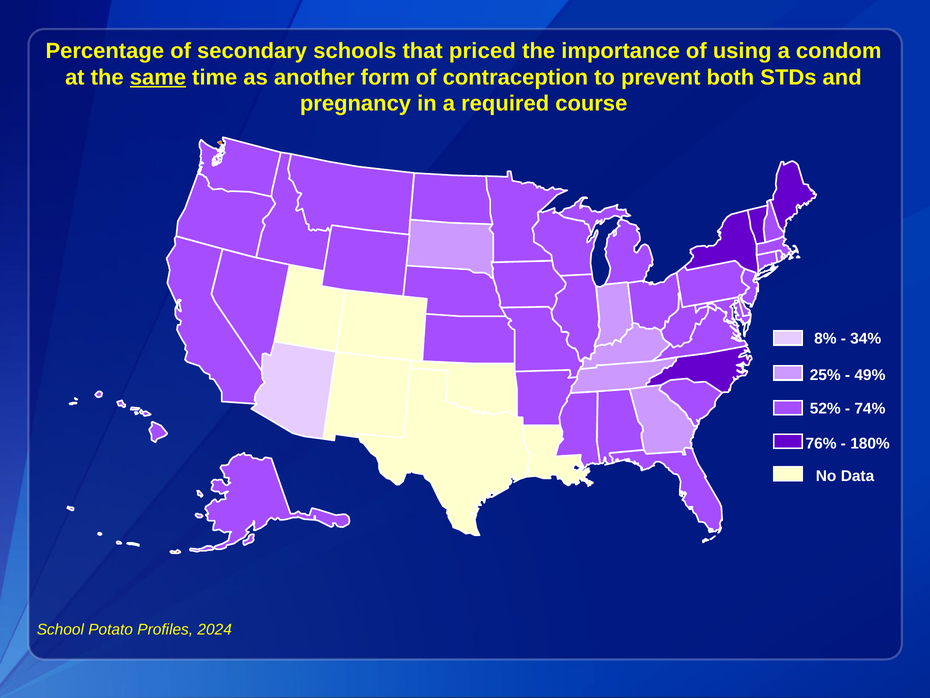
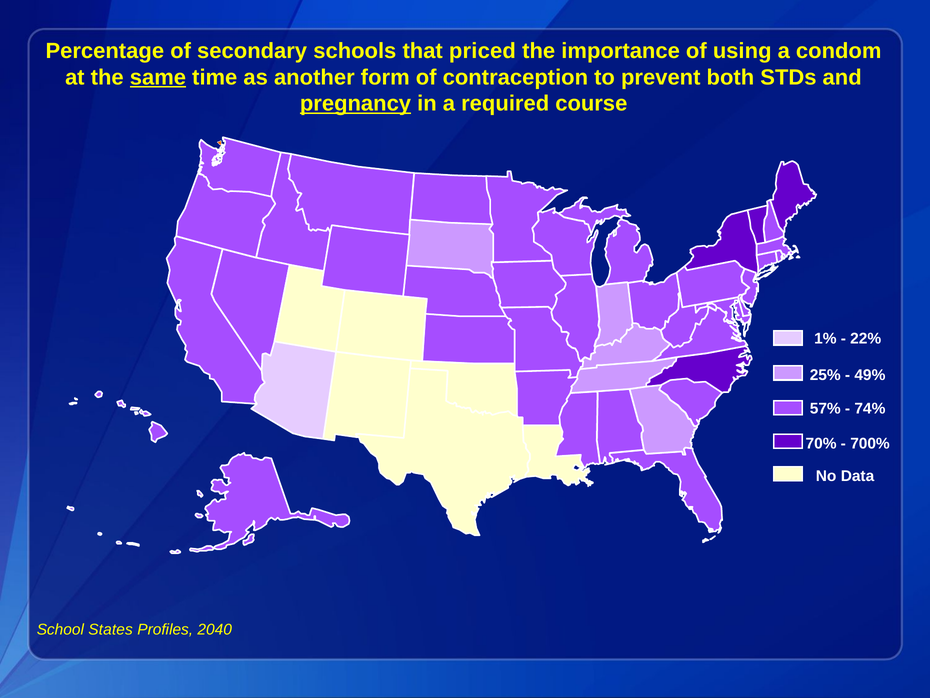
pregnancy underline: none -> present (356, 104)
8%: 8% -> 1% (825, 339)
34%: 34% -> 22% (866, 339)
52%: 52% -> 57% (825, 408)
76%: 76% -> 70% (821, 443)
180%: 180% -> 700% (870, 443)
Potato: Potato -> States (111, 629)
2024: 2024 -> 2040 (215, 629)
